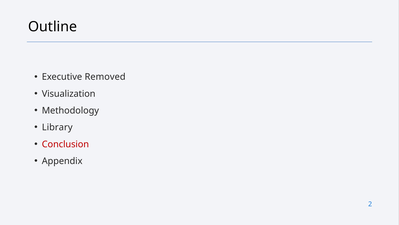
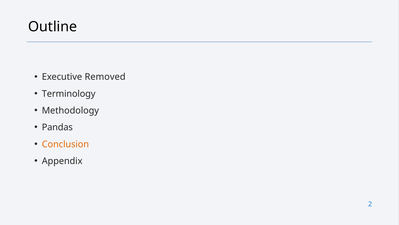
Visualization: Visualization -> Terminology (69, 94)
Library: Library -> Pandas (57, 127)
Conclusion colour: red -> orange (65, 144)
